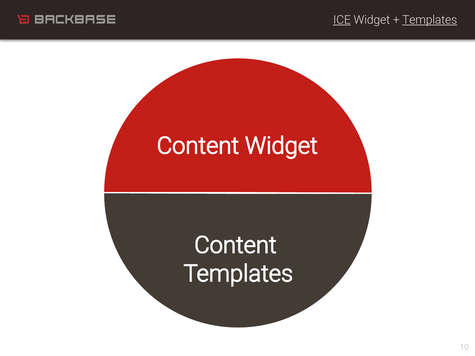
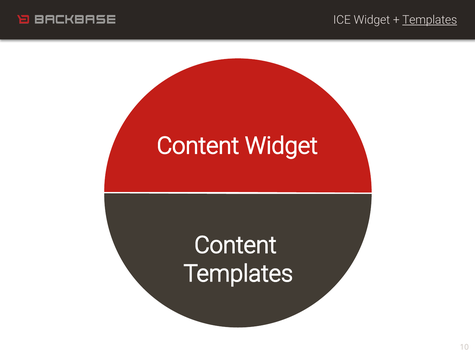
ICE underline: present -> none (342, 20)
